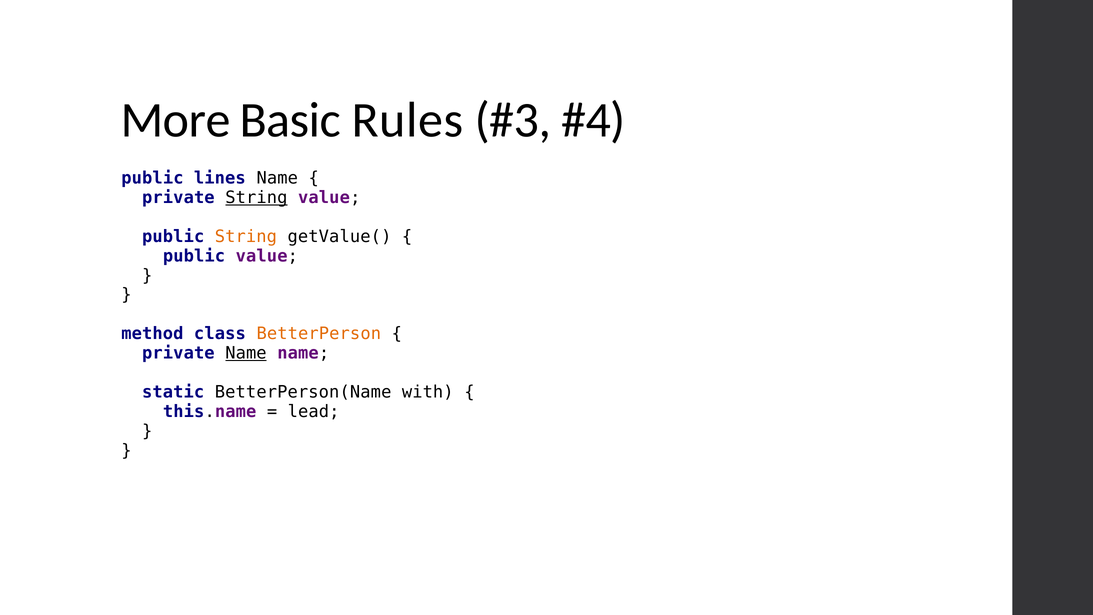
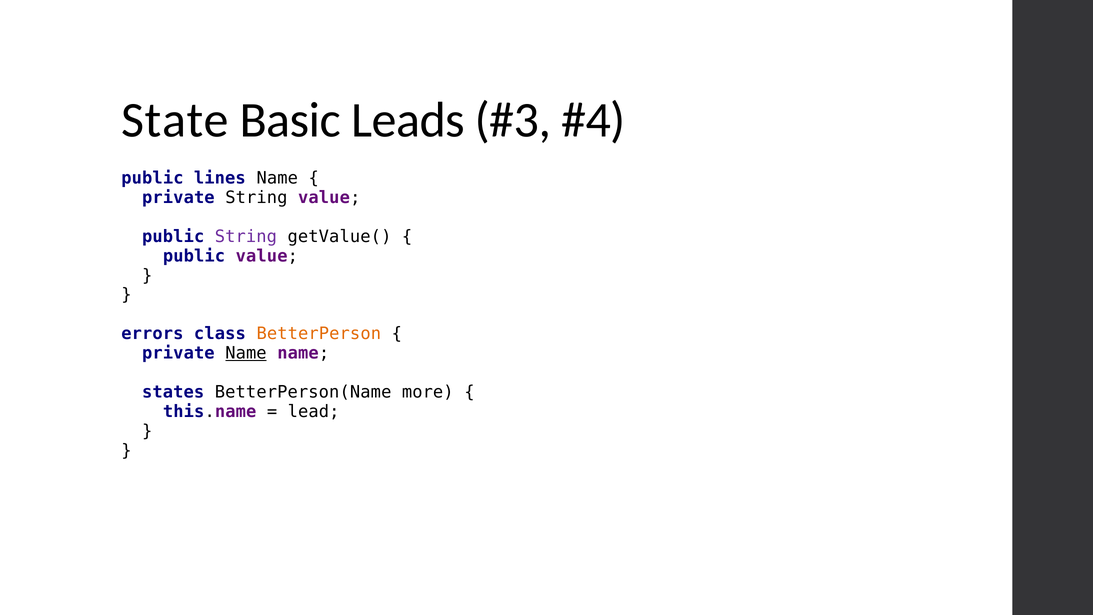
More: More -> State (175, 120)
Rules: Rules -> Leads (408, 120)
String underline: present -> none (256, 197)
String colour: orange -> purple (246, 236)
method: method -> errors (152, 334)
static: static -> states (173, 392)
with: with -> more (428, 392)
